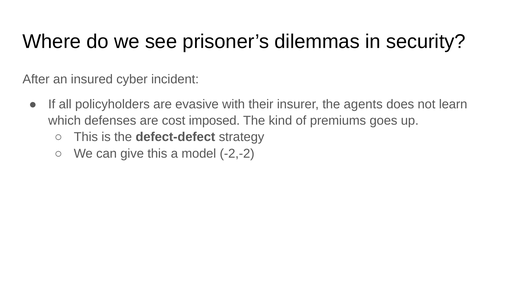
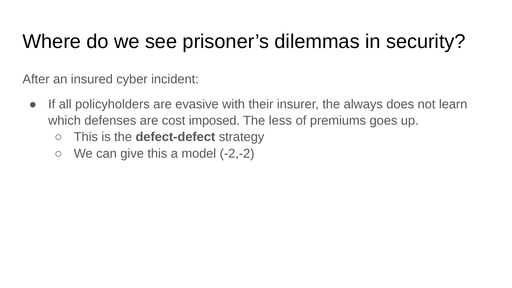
agents: agents -> always (363, 104)
kind: kind -> less (280, 121)
